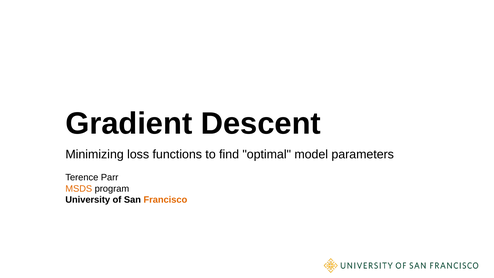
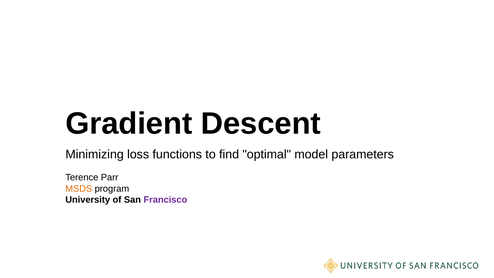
Francisco colour: orange -> purple (165, 200)
